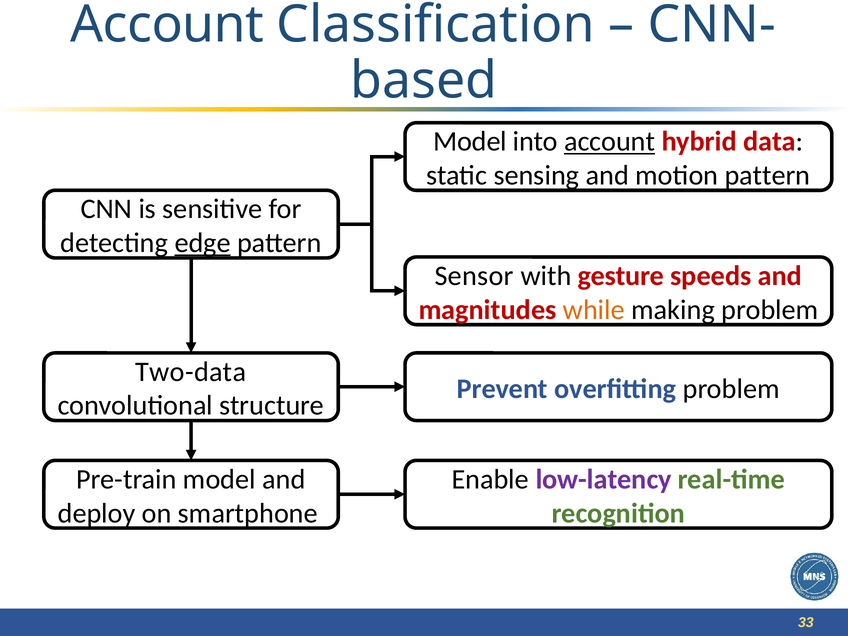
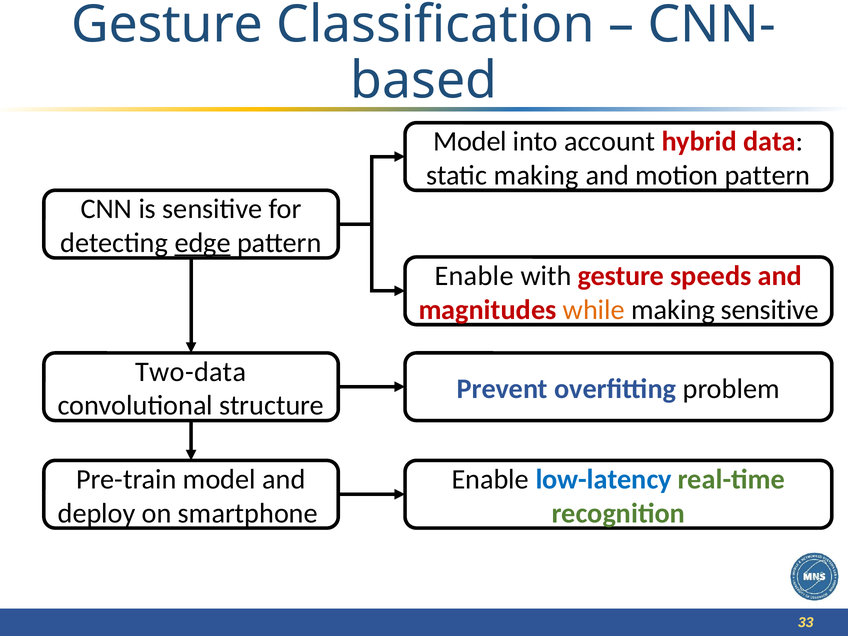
Account: Account -> Gesture (167, 25)
account underline: present -> none (610, 142)
static sensing: sensing -> making (536, 175)
Sensor: Sensor -> Enable (474, 276)
making problem: problem -> sensitive (770, 310)
low-latency colour: purple -> blue (604, 479)
